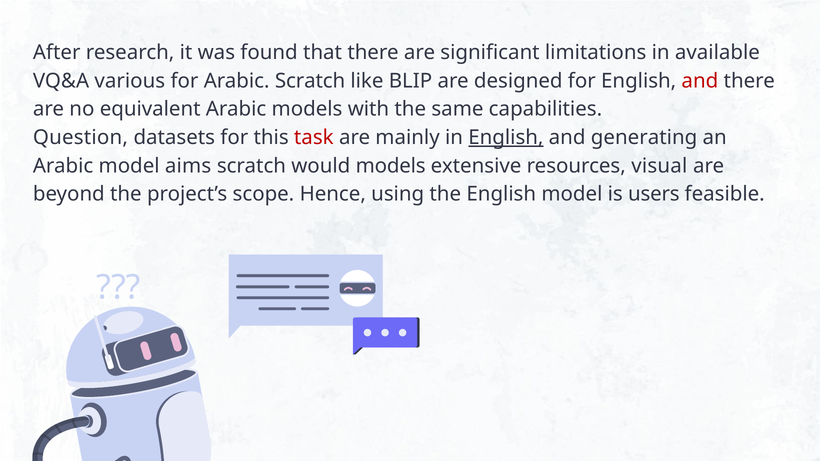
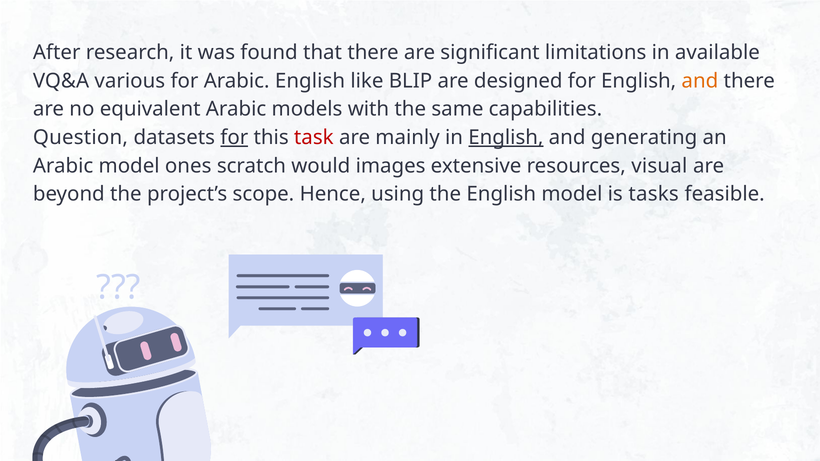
Arabic Scratch: Scratch -> English (310, 81)
and colour: red -> orange (700, 81)
for underline: none -> present (234, 138)
aims: aims -> ones (188, 166)
would models: models -> images (391, 166)
users: users -> tasks (654, 194)
